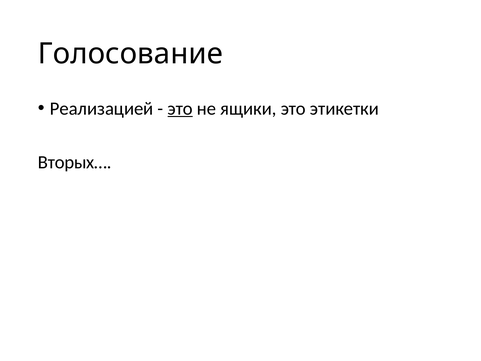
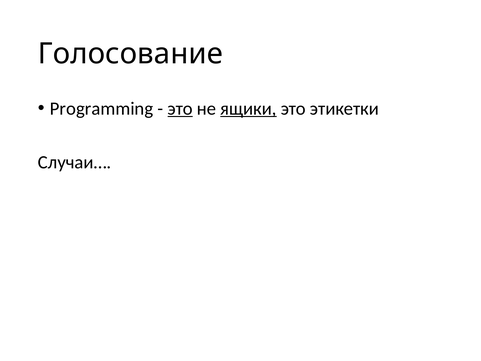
Реализацией: Реализацией -> Programming (102, 108)
ящики underline: none -> present (248, 108)
Вторых…: Вторых… -> Случаи… (75, 162)
